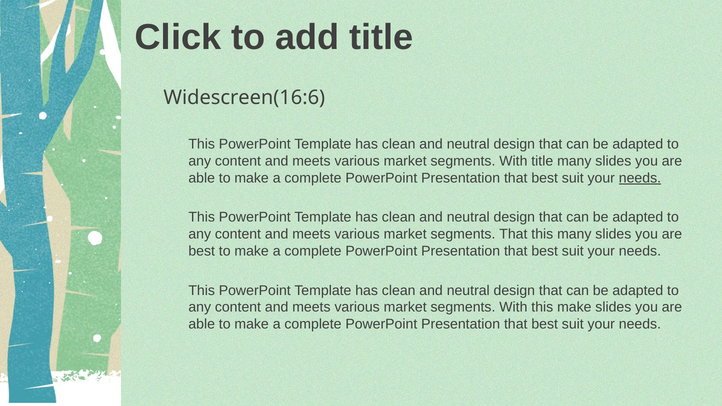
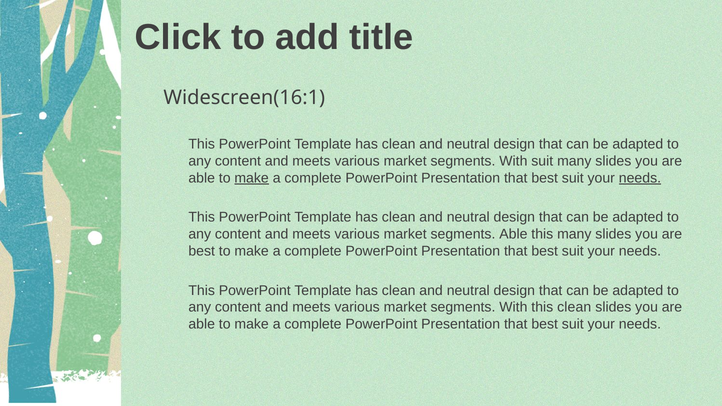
Widescreen(16:6: Widescreen(16:6 -> Widescreen(16:1 (244, 98)
With title: title -> suit (542, 161)
make underline: none -> present (252, 178)
segments That: That -> Able (513, 234)
this make: make -> clean (574, 307)
